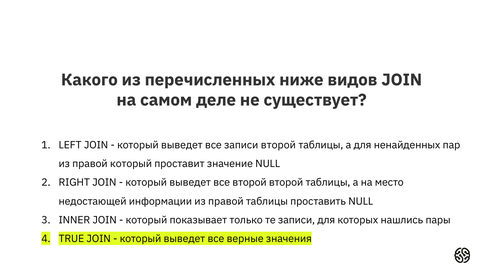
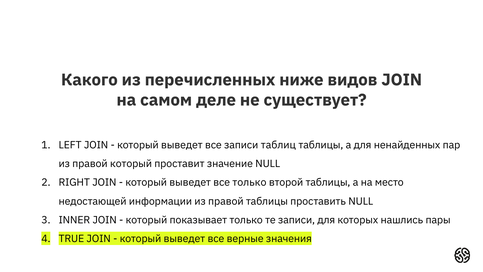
записи второй: второй -> таблиц (278, 145)
все второй: второй -> только (249, 182)
